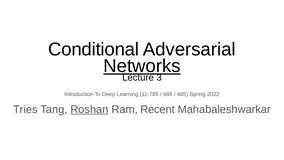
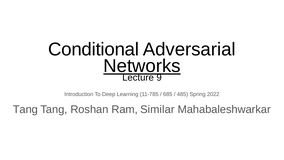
3: 3 -> 9 (159, 77)
Tries: Tries -> Tang (25, 109)
Roshan underline: present -> none (89, 109)
Recent: Recent -> Similar (157, 109)
